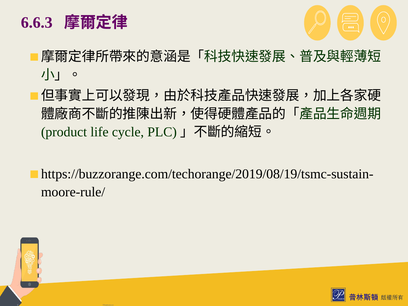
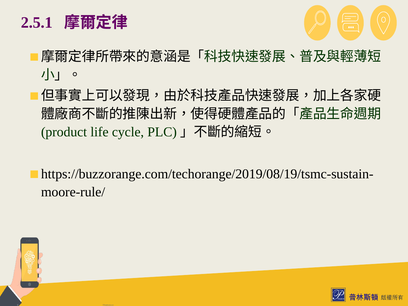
6.6.3: 6.6.3 -> 2.5.1 (37, 22)
